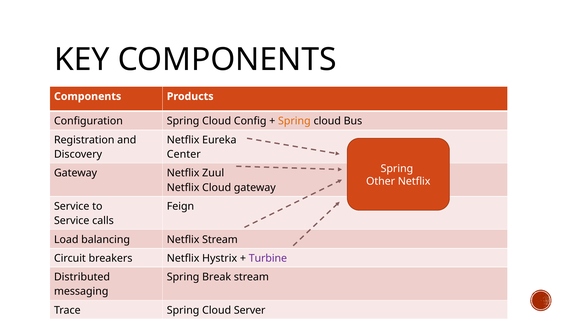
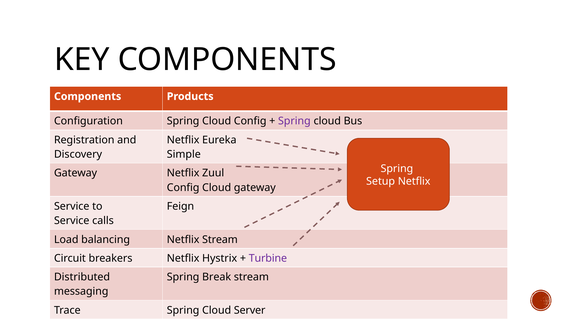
Spring colour: orange -> purple (294, 121)
Center: Center -> Simple (184, 154)
Other: Other -> Setup (381, 181)
Netflix: Netflix -> Config (183, 188)
